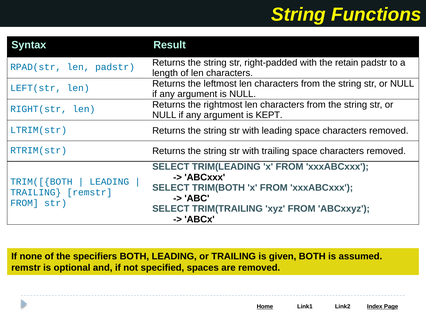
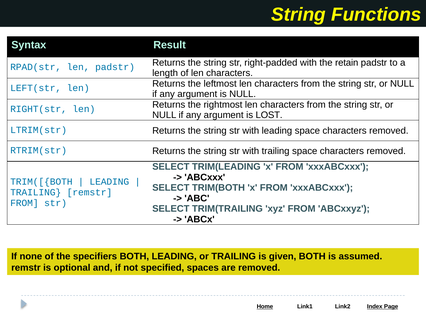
KEPT: KEPT -> LOST (269, 115)
